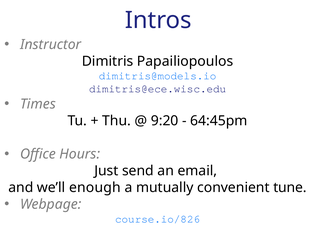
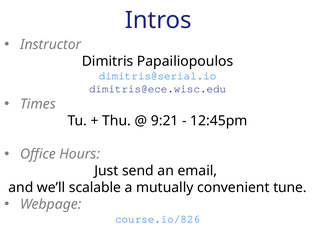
dimitris@models.io: dimitris@models.io -> dimitris@serial.io (158, 76)
9:20: 9:20 -> 9:21 (165, 121)
64:45pm: 64:45pm -> 12:45pm (219, 121)
enough: enough -> scalable (95, 188)
